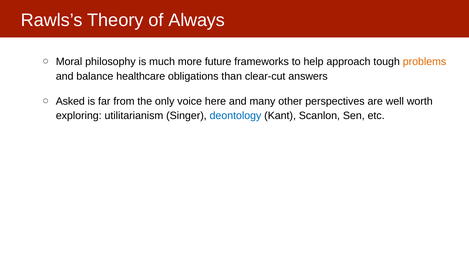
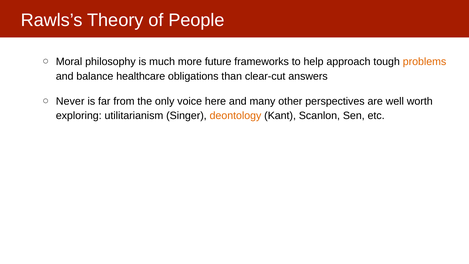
Always: Always -> People (197, 20)
Asked: Asked -> Never (70, 101)
deontology colour: blue -> orange (235, 116)
